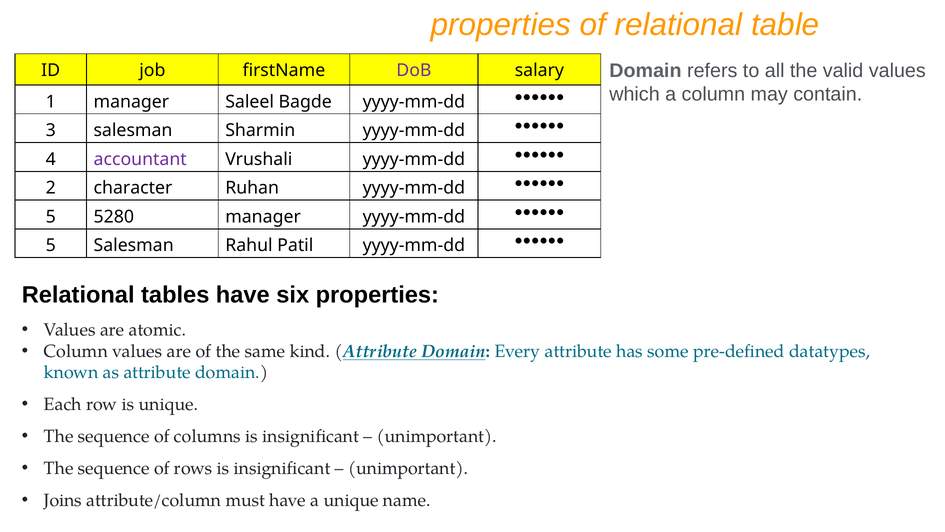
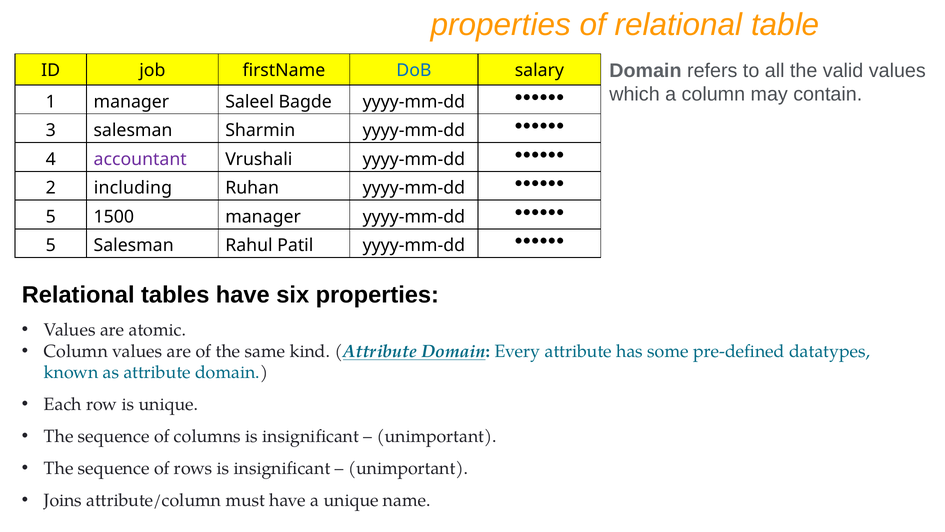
DoB colour: purple -> blue (414, 70)
character: character -> including (133, 188)
5280: 5280 -> 1500 (114, 217)
